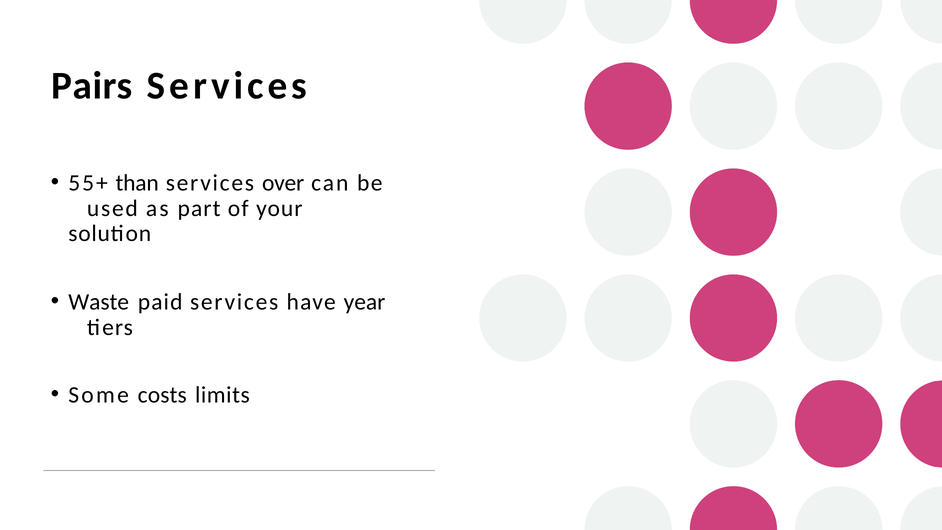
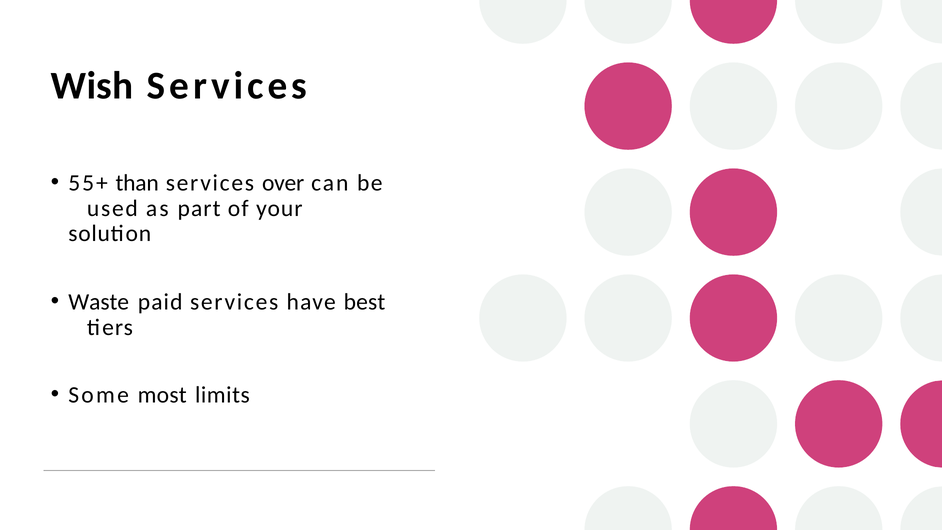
Pairs: Pairs -> Wish (92, 86)
year: year -> best (364, 302)
costs: costs -> most (162, 395)
